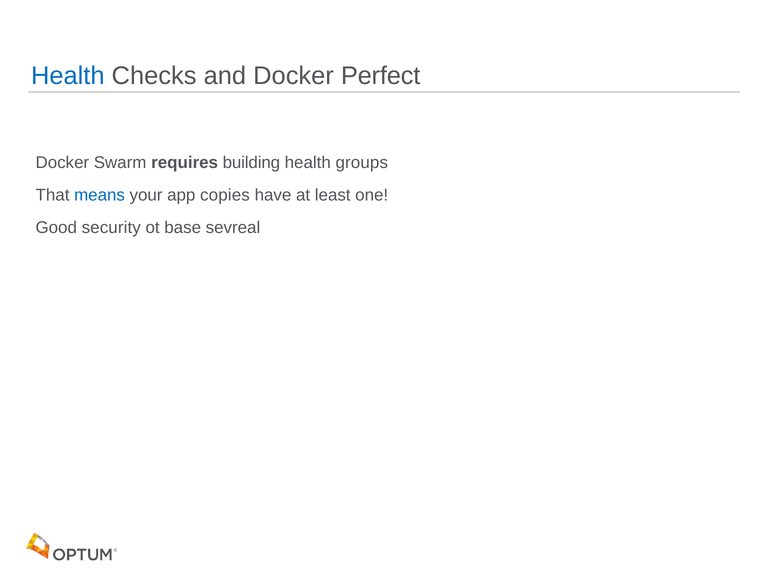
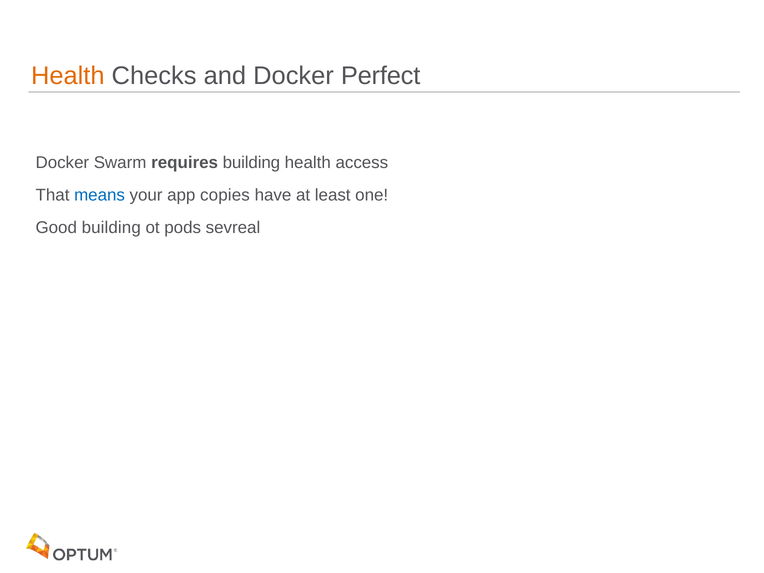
Health colour: blue -> orange (68, 76)
groups: groups -> access (362, 162)
Good security: security -> building (111, 228)
base: base -> pods (183, 228)
